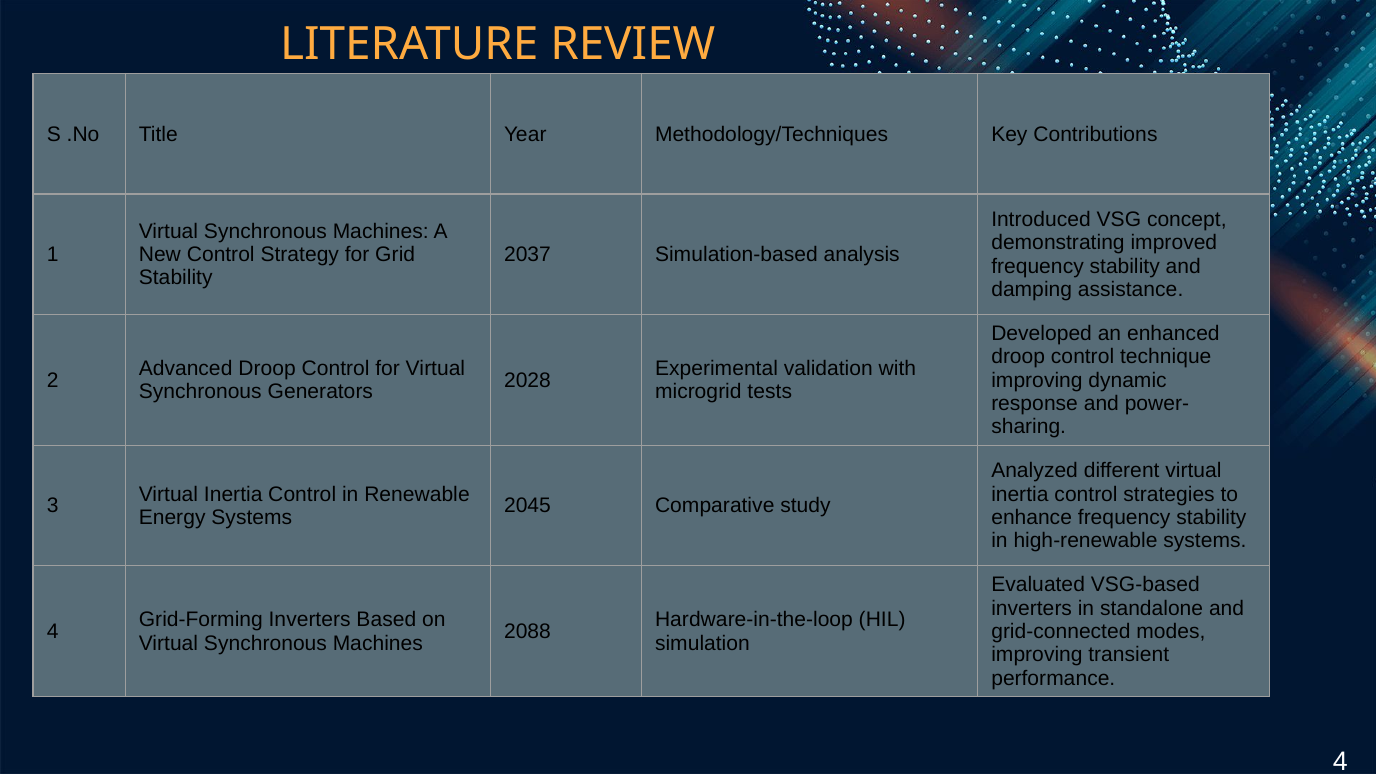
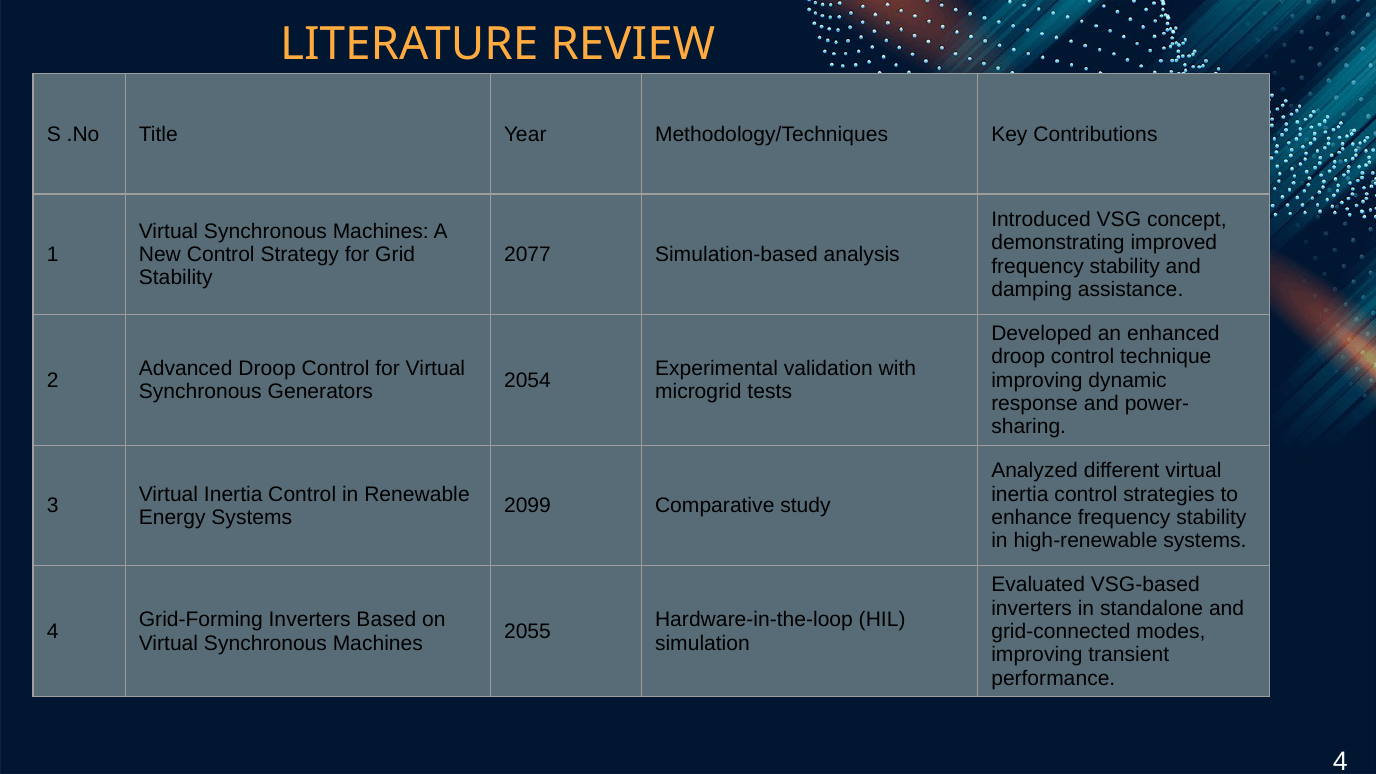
2037: 2037 -> 2077 (527, 255)
2028: 2028 -> 2054 (527, 380)
2045: 2045 -> 2099 (527, 506)
2088: 2088 -> 2055 (527, 631)
